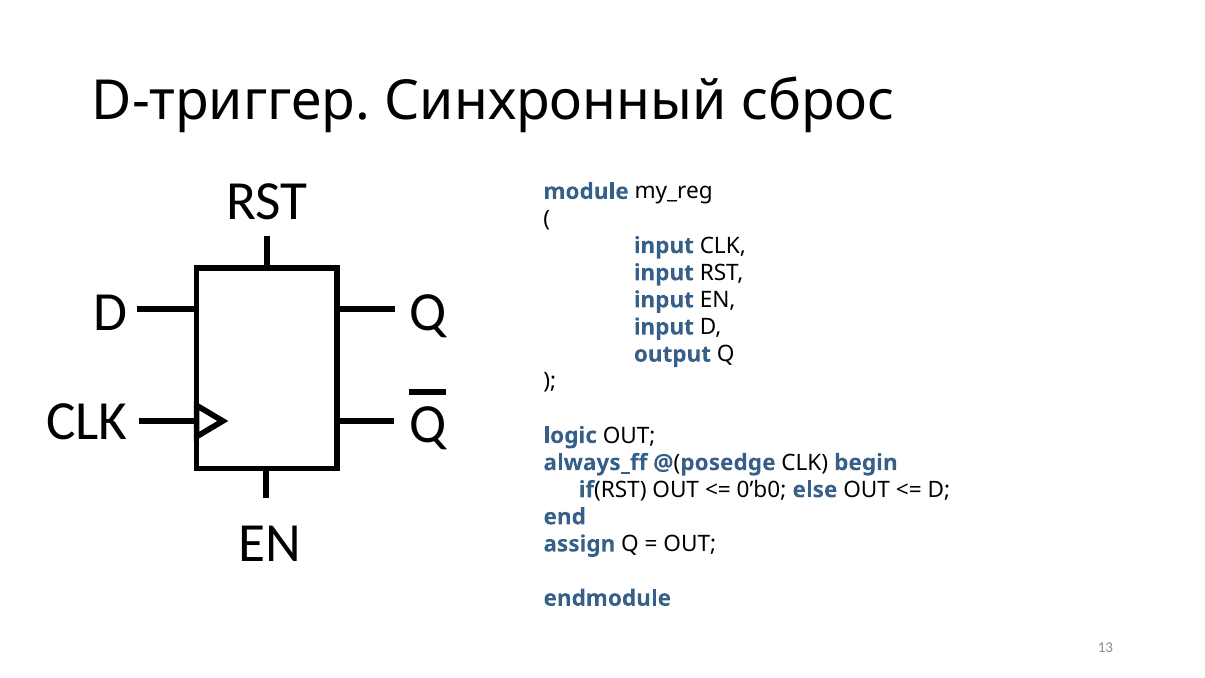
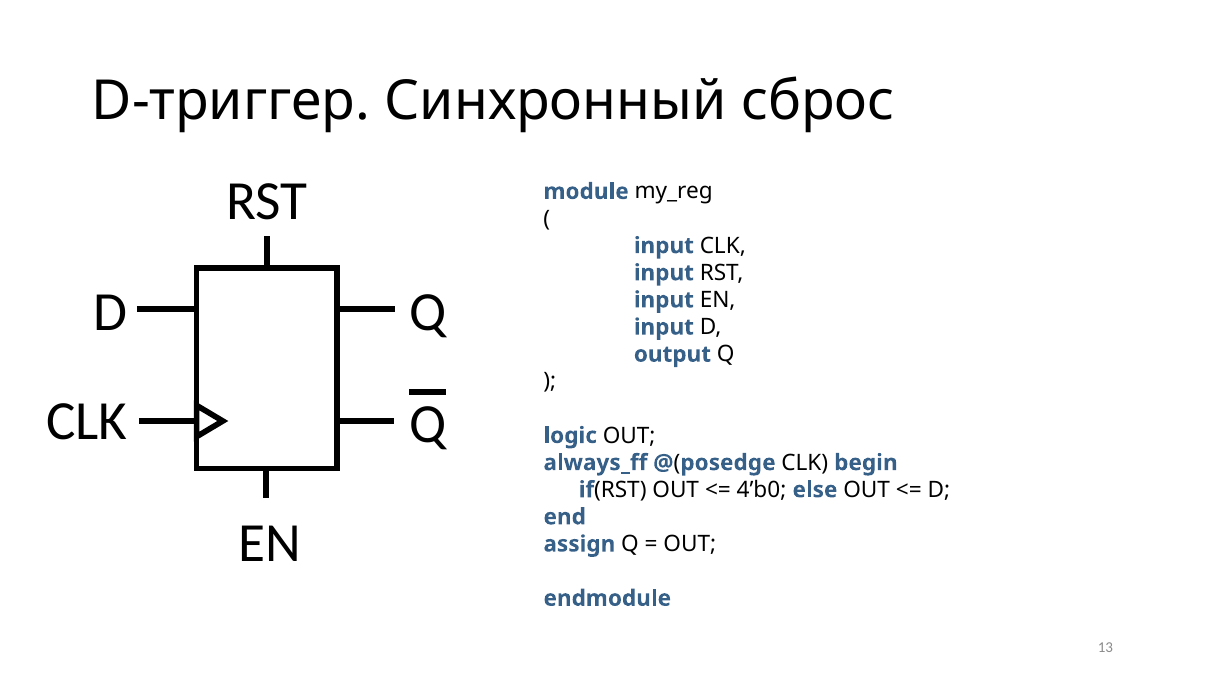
0’b0: 0’b0 -> 4’b0 (761, 490)
